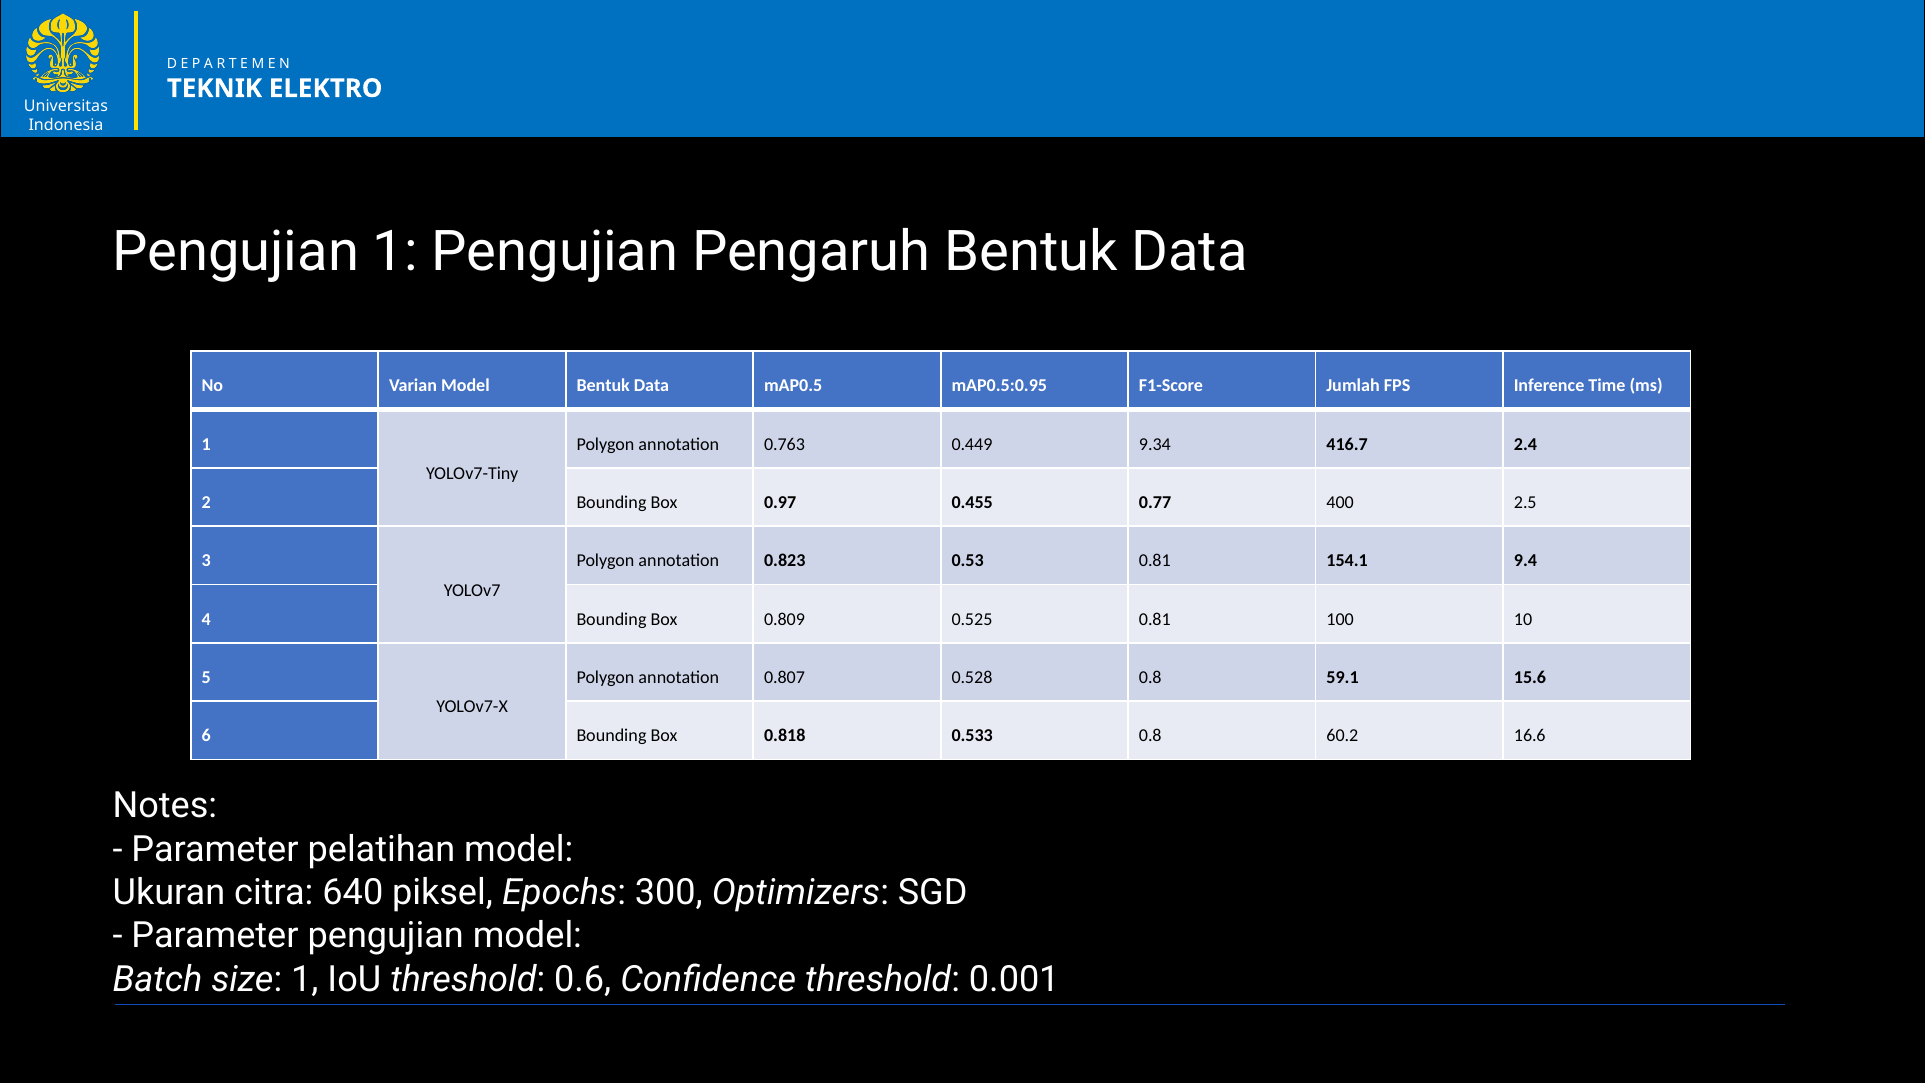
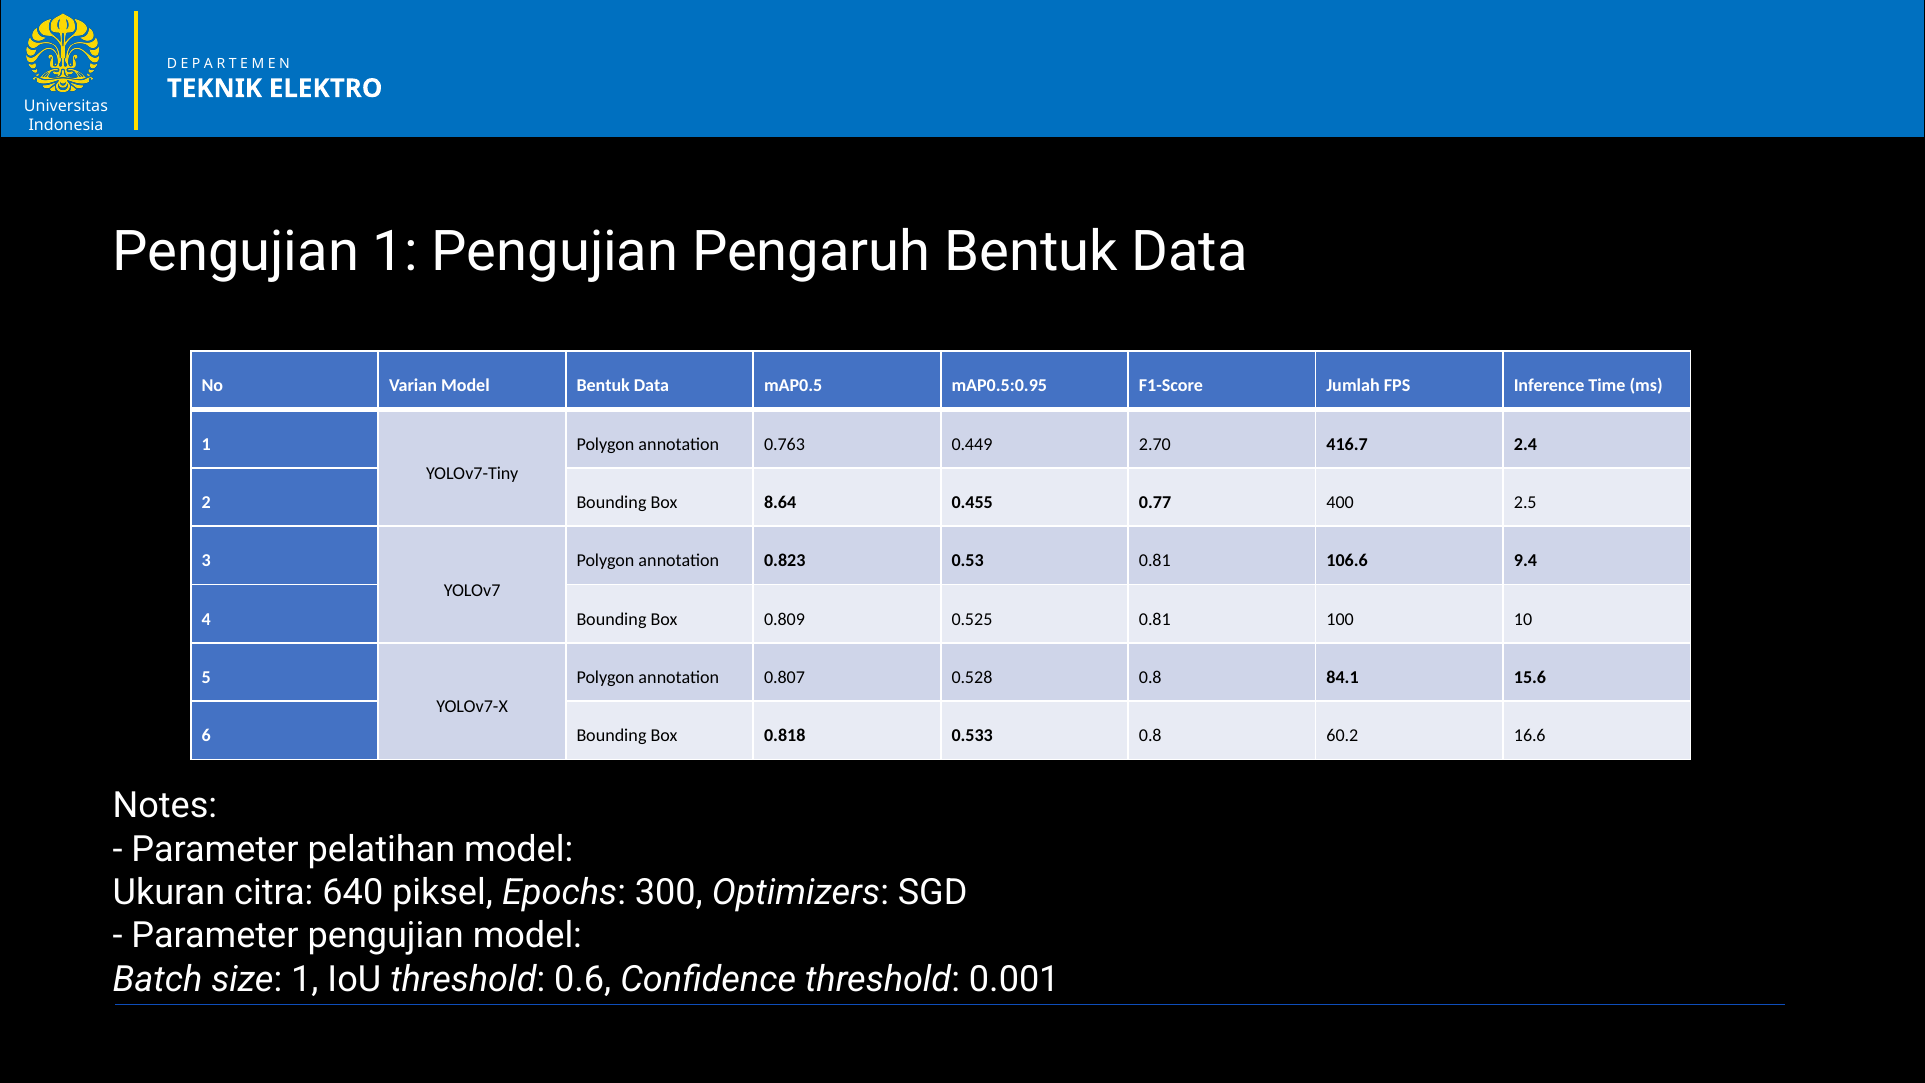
9.34: 9.34 -> 2.70 (1155, 444)
0.97: 0.97 -> 8.64 (780, 502)
154.1: 154.1 -> 106.6 (1347, 561)
59.1: 59.1 -> 84.1 (1343, 677)
